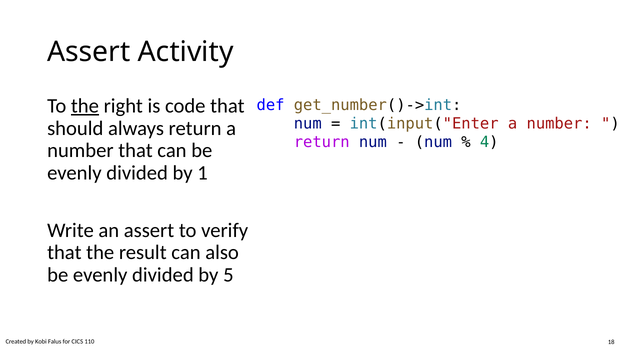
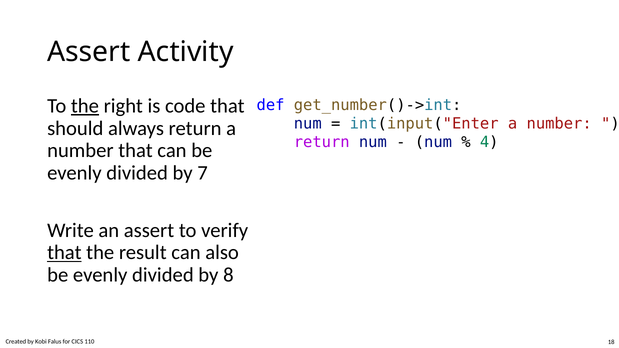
1: 1 -> 7 (203, 173)
that underline: none -> present (64, 253)
5: 5 -> 8 (228, 275)
